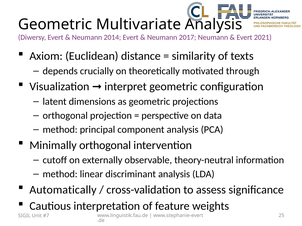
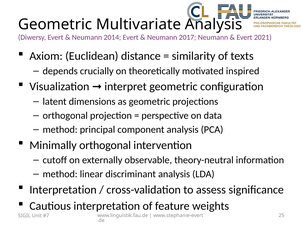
through: through -> inspired (243, 71)
Automatically: Automatically -> Interpretation (63, 190)
